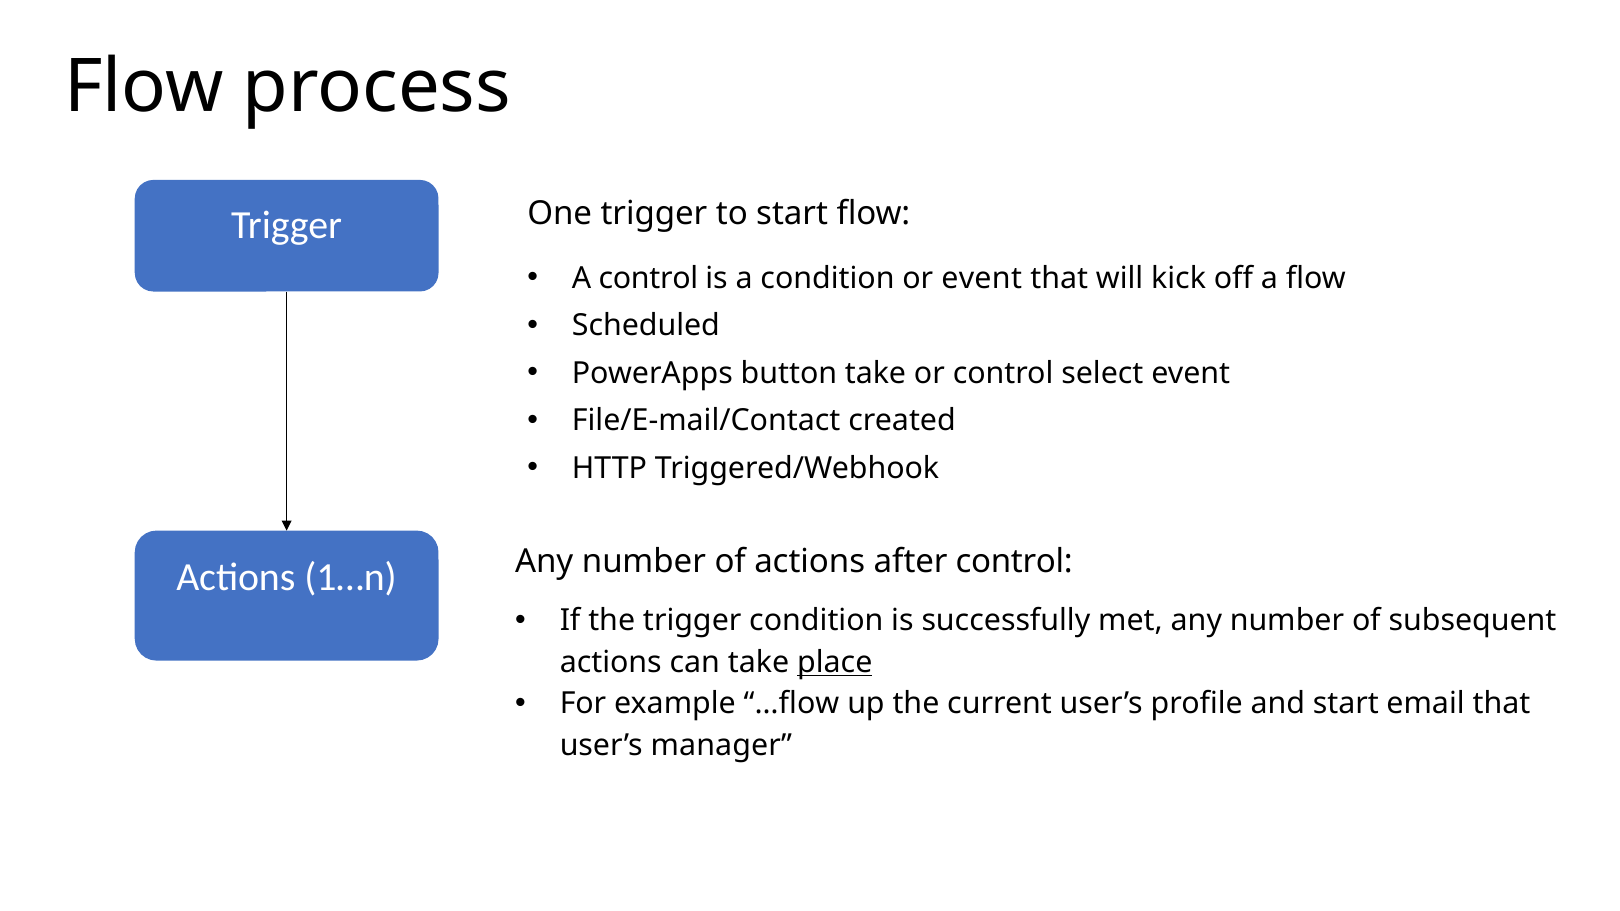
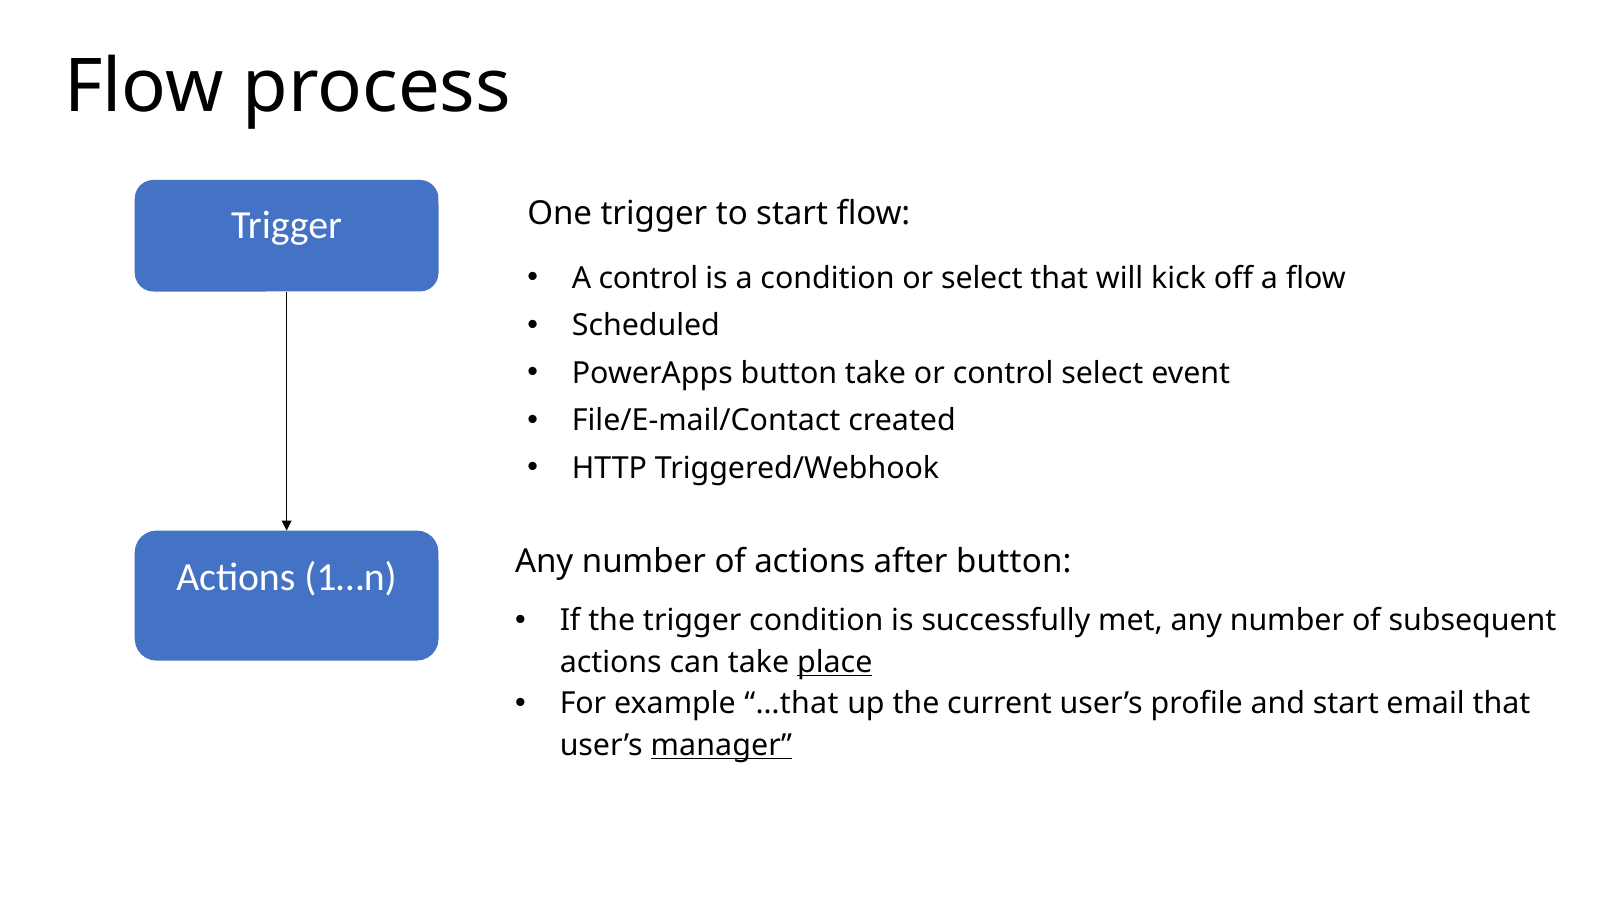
or event: event -> select (982, 278)
after control: control -> button (1014, 562)
…flow: …flow -> …that (791, 704)
manager underline: none -> present (721, 746)
